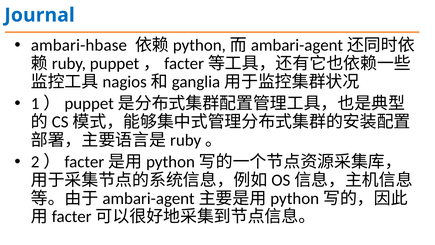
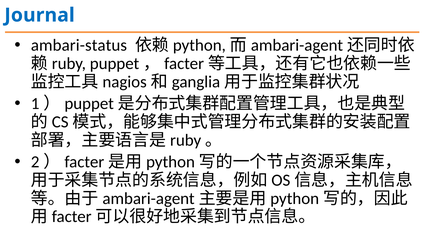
ambari-hbase: ambari-hbase -> ambari-status (79, 45)
